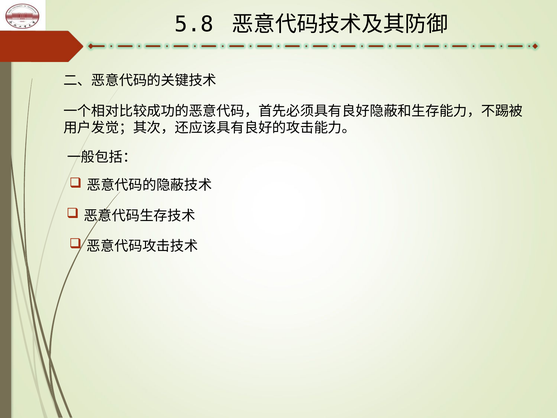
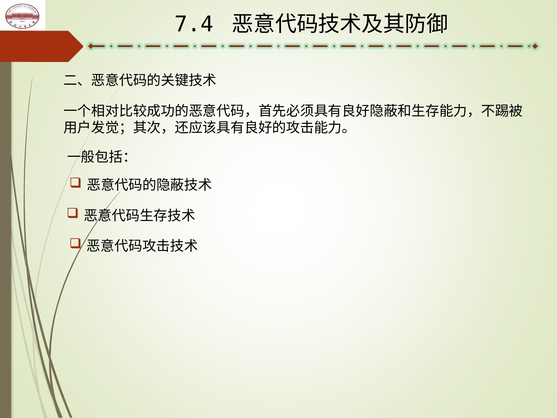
5.8: 5.8 -> 7.4 (194, 24)
